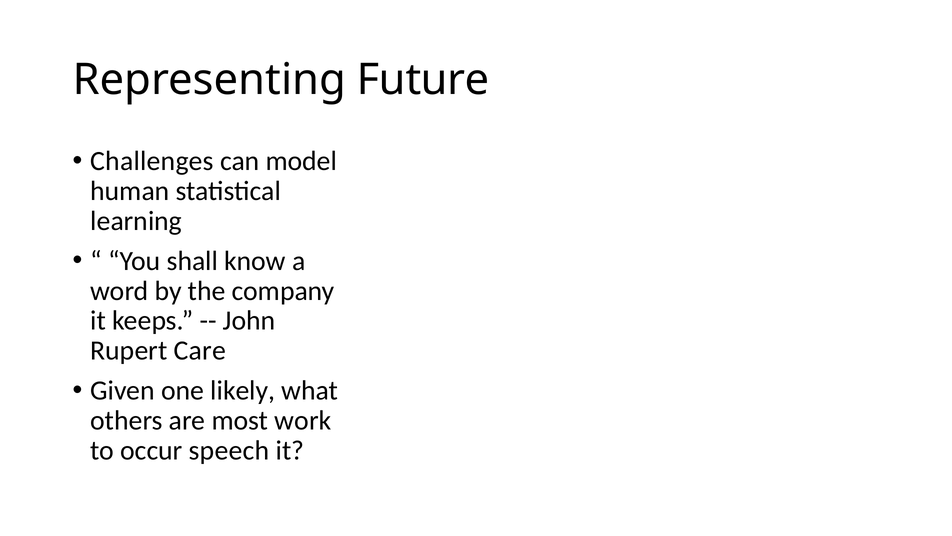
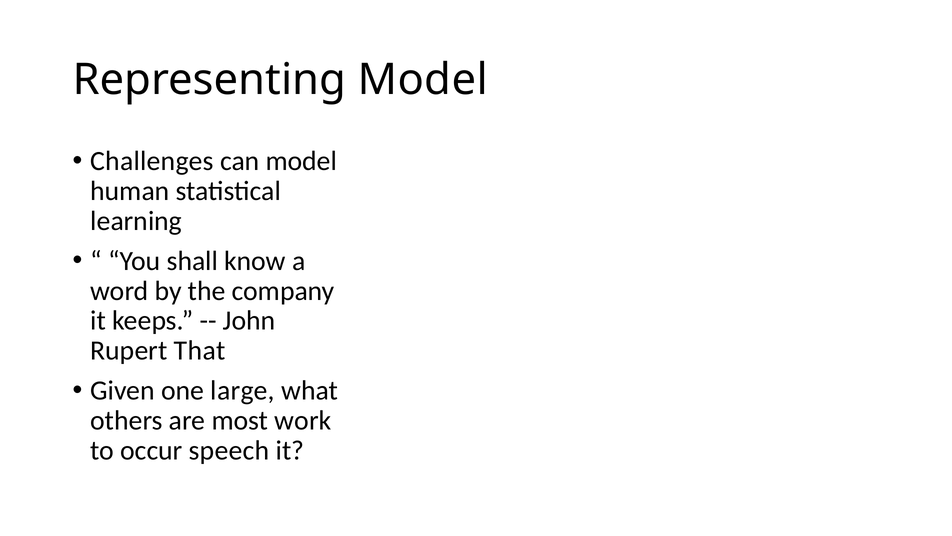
Representing Future: Future -> Model (423, 80)
Care: Care -> That (200, 350)
likely: likely -> large (243, 390)
